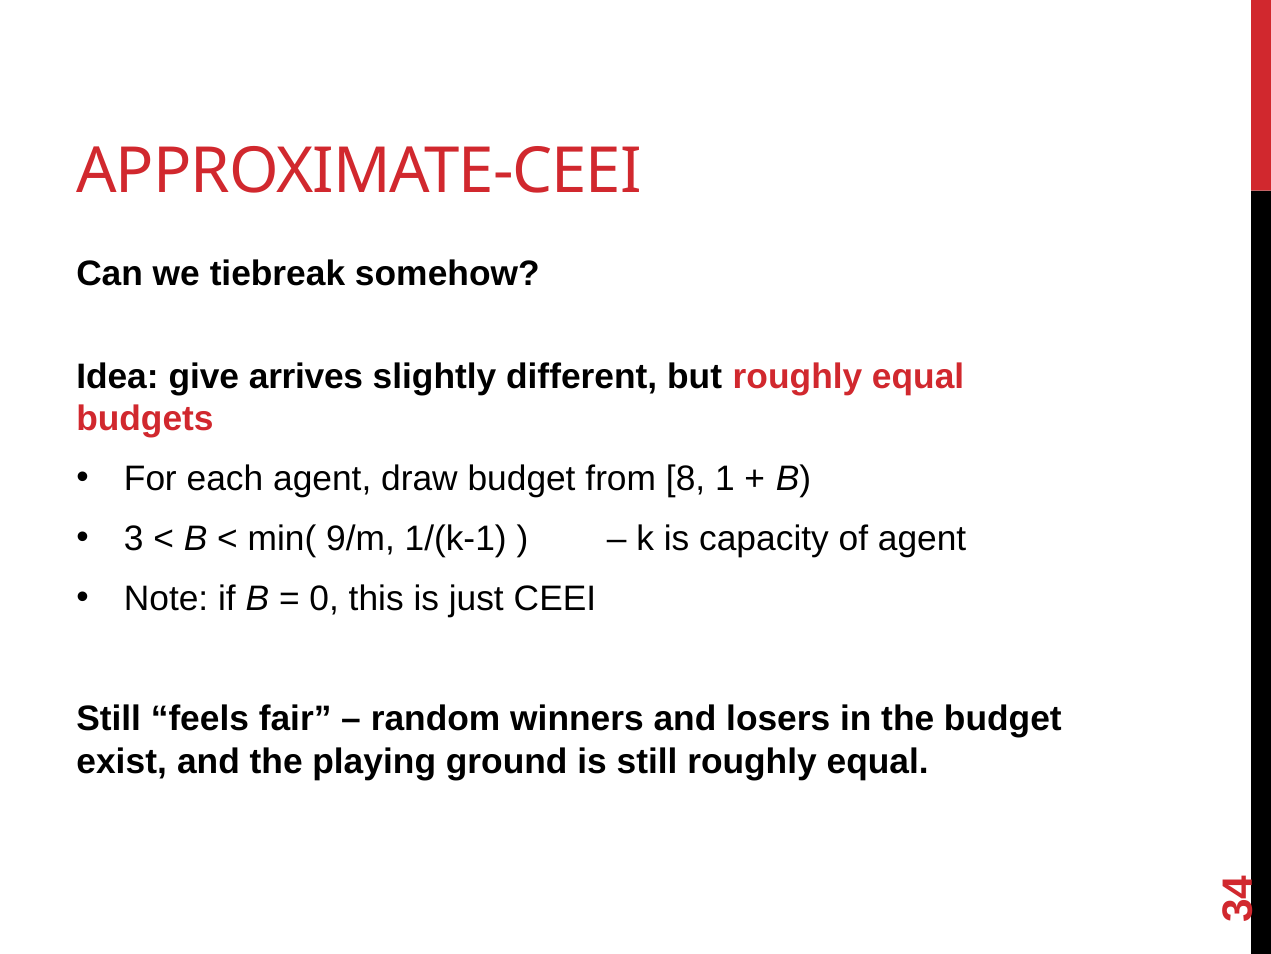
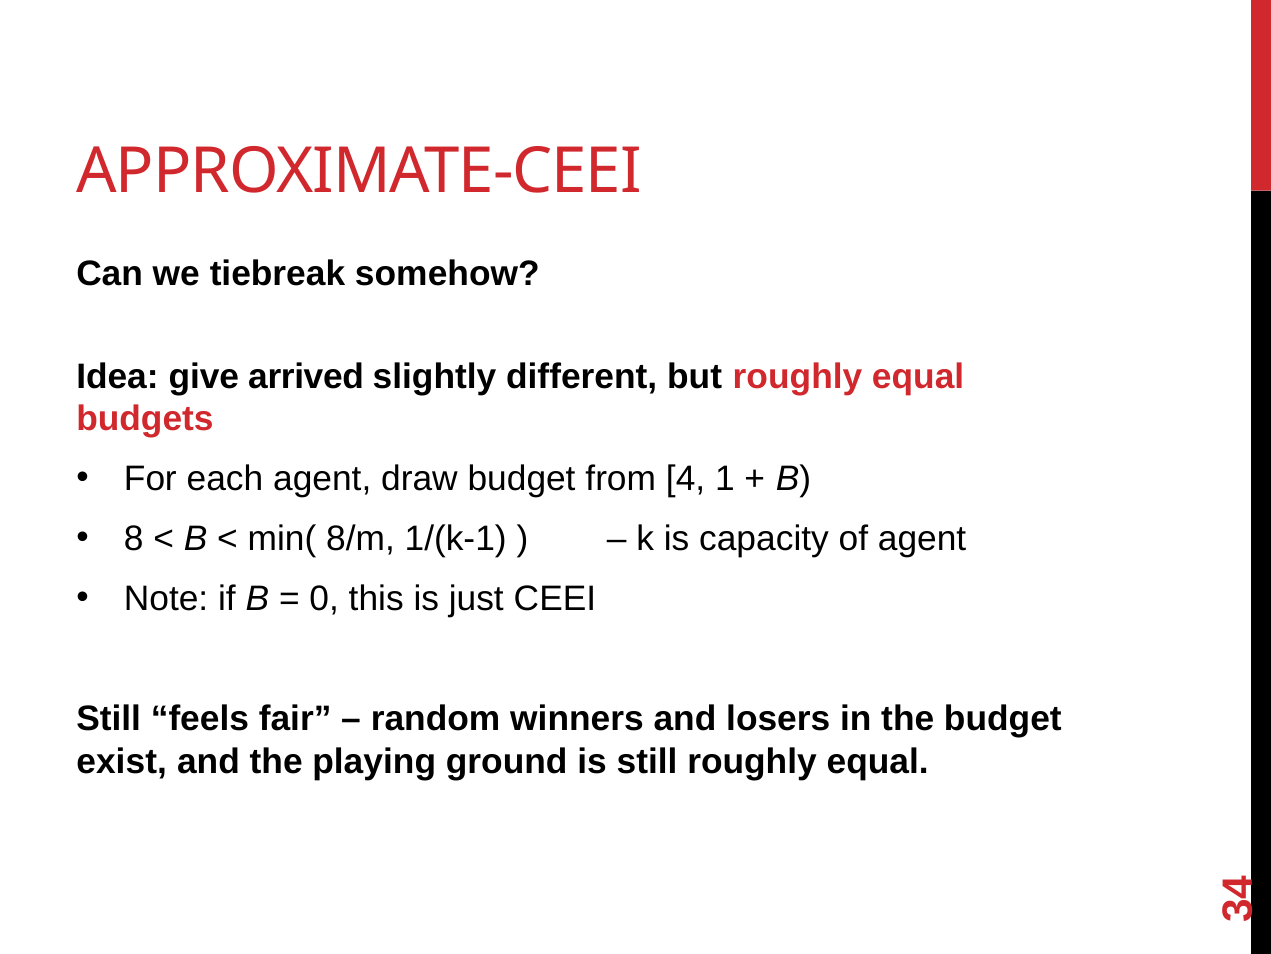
arrives: arrives -> arrived (306, 376)
from 8: 8 -> 4 (686, 478)
3: 3 -> 8 (134, 539)
9/m: 9/m -> 8/m (360, 539)
